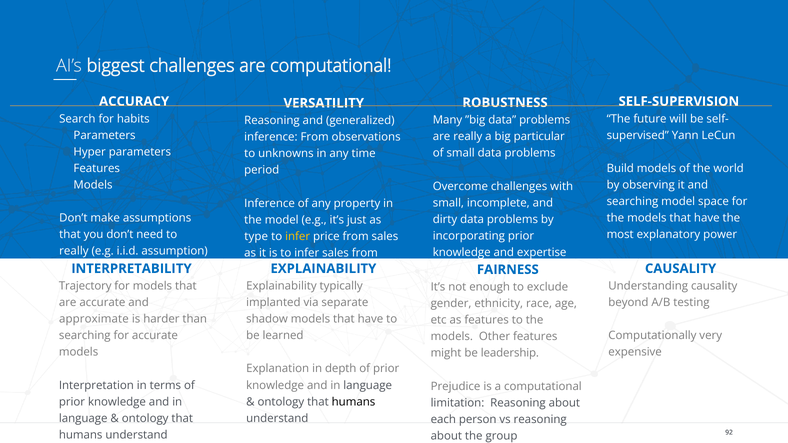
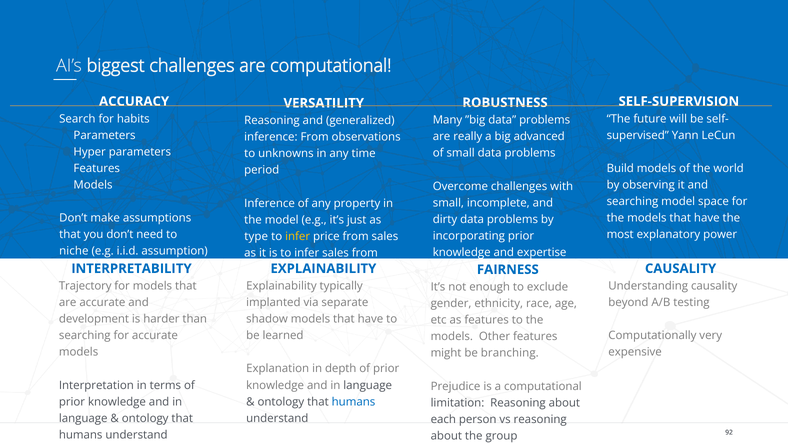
particular: particular -> advanced (539, 137)
really: really -> niche (74, 251)
approximate: approximate -> development (94, 319)
leadership: leadership -> branching (510, 353)
humans colour: black -> blue (353, 402)
